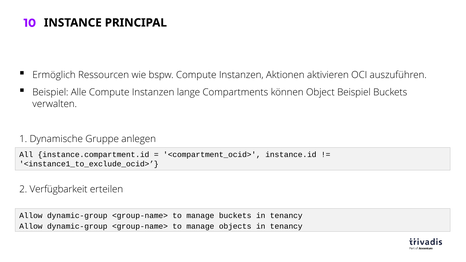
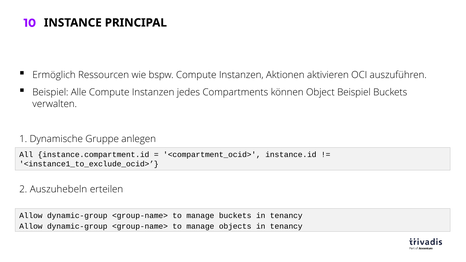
lange: lange -> jedes (188, 92)
Verfügbarkeit: Verfügbarkeit -> Auszuhebeln (58, 190)
